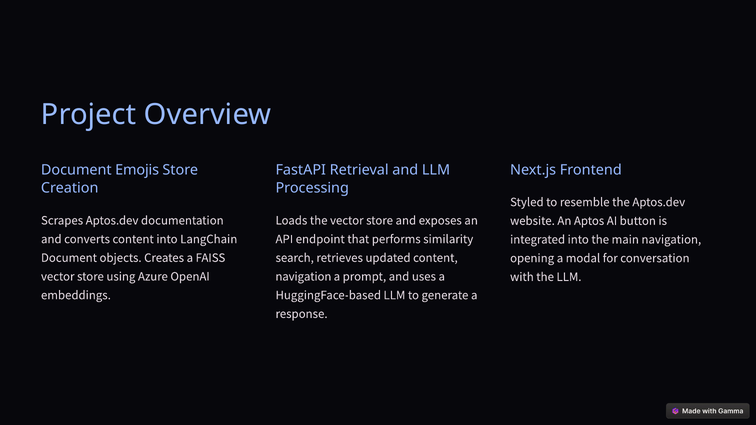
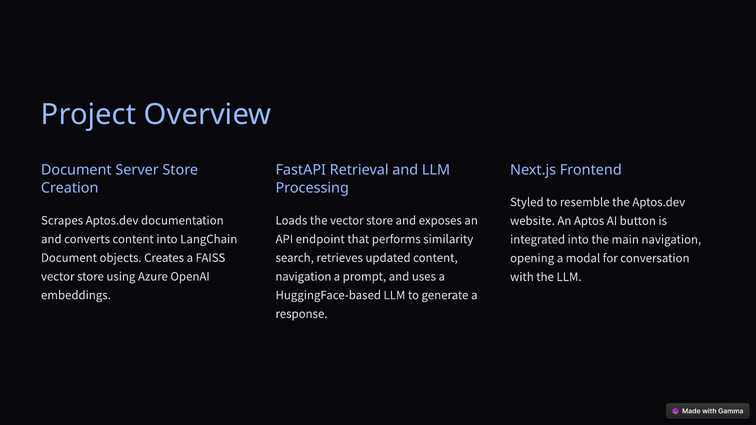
Emojis: Emojis -> Server (137, 170)
